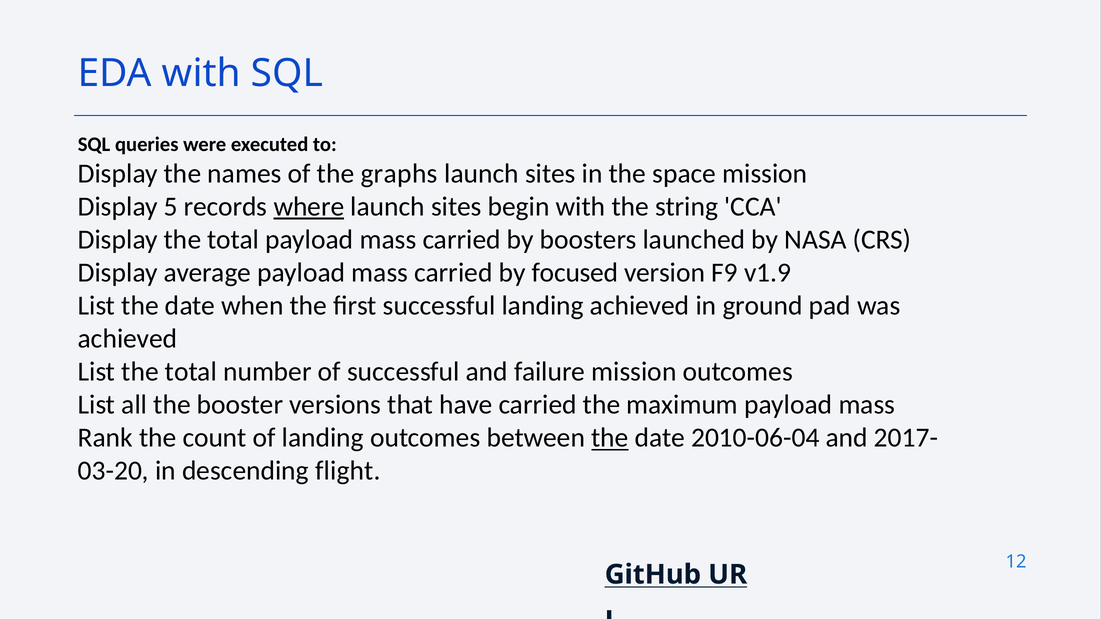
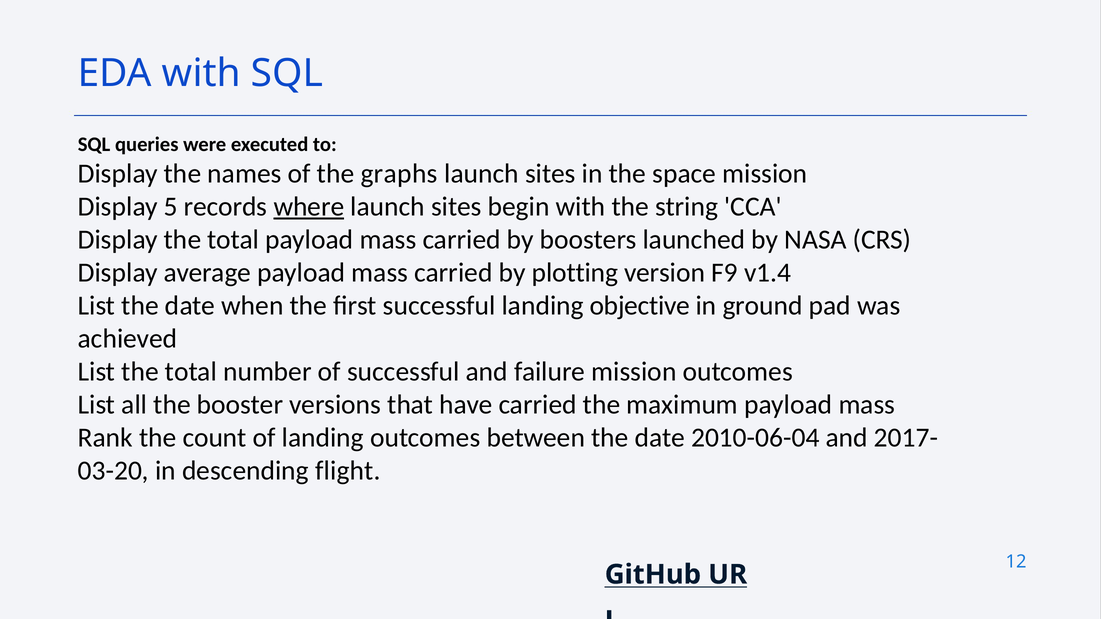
focused: focused -> plotting (575, 273)
v1.9: v1.9 -> v1.4 (768, 273)
landing achieved: achieved -> objective (640, 306)
the underline: present -> none (610, 438)
